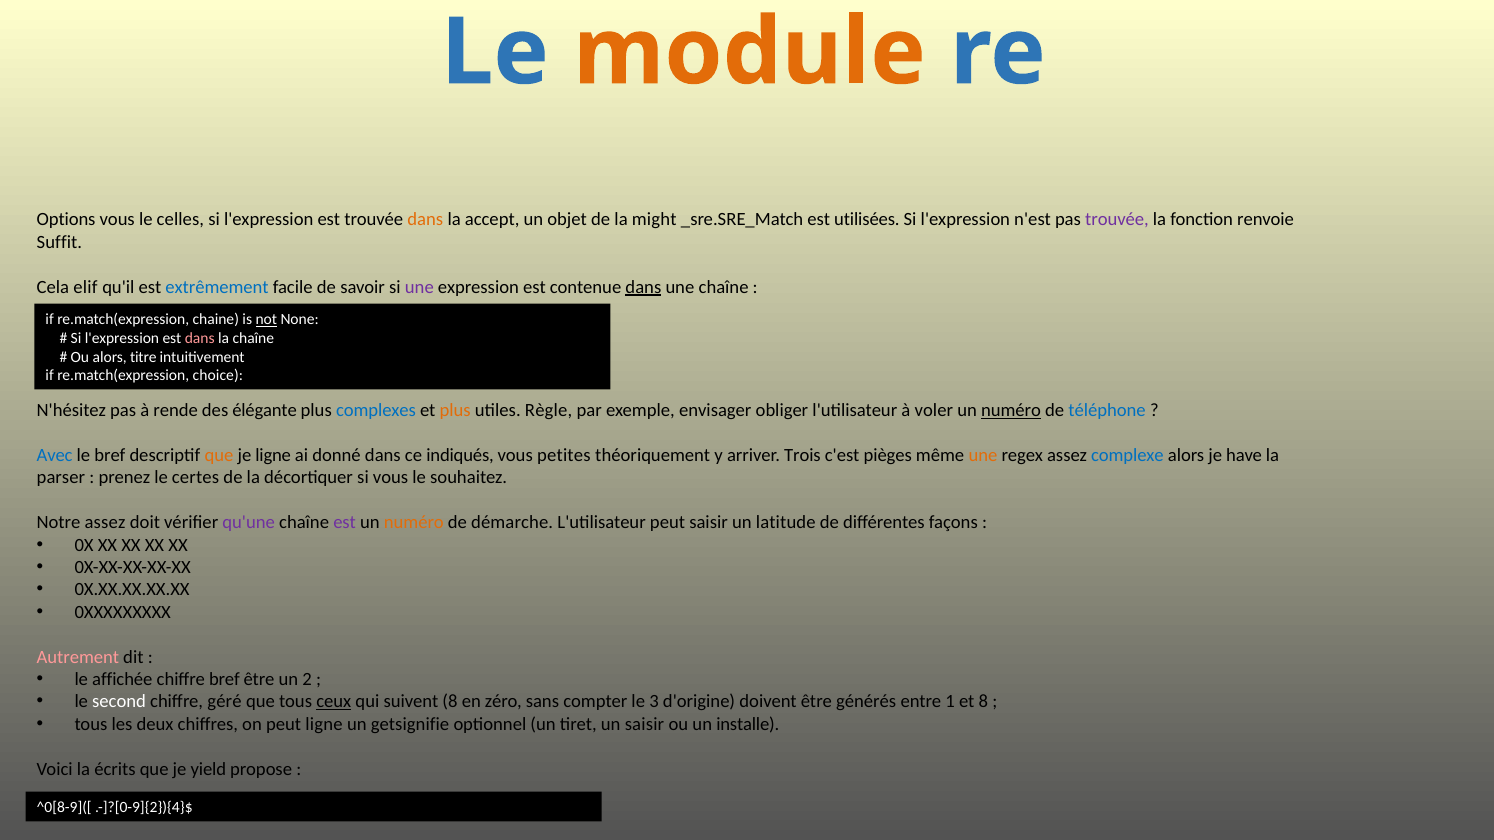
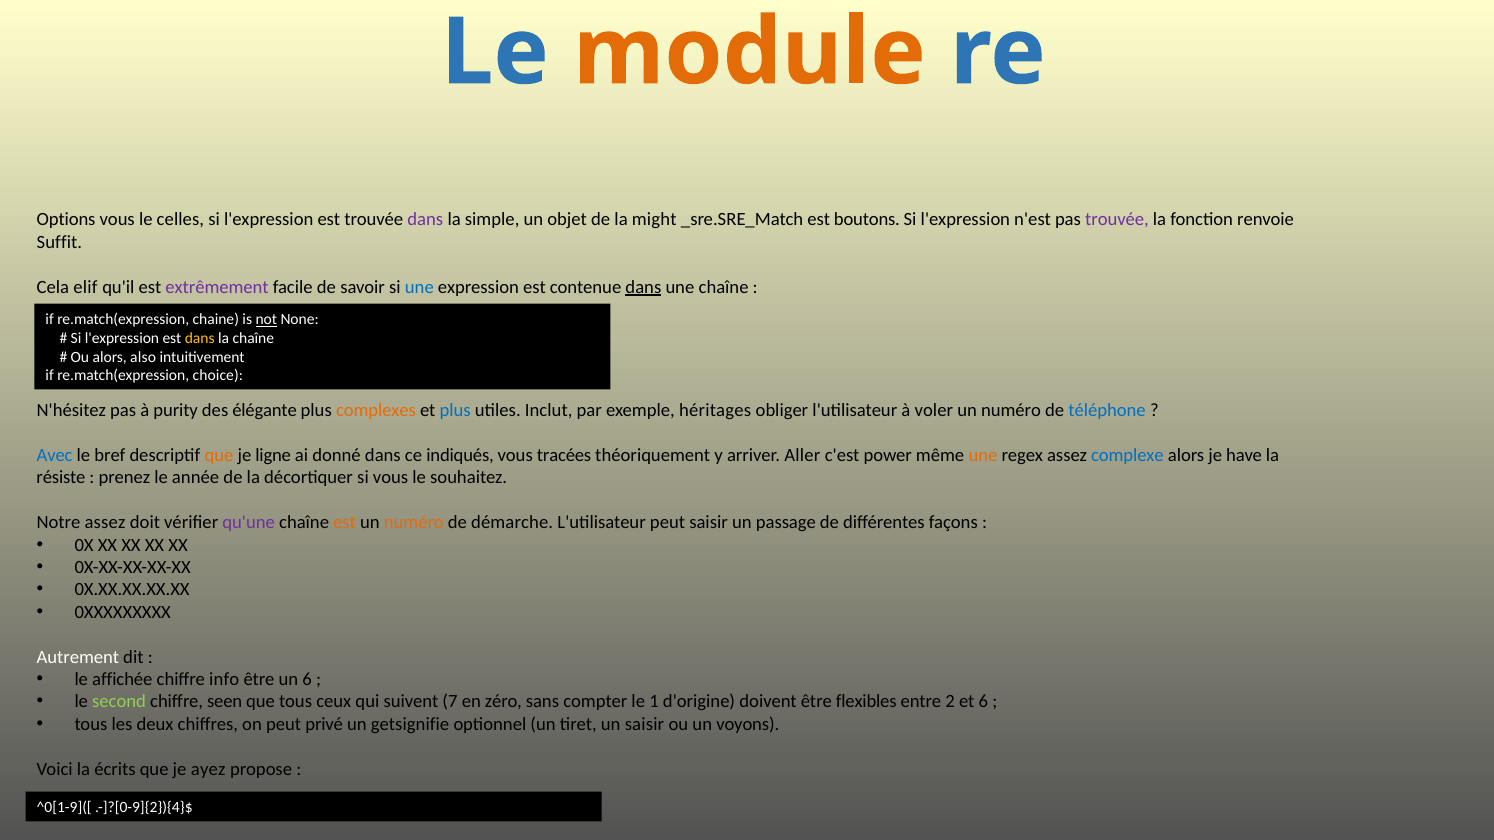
dans colour: orange -> purple (425, 220)
accept: accept -> simple (492, 220)
utilisées: utilisées -> boutons (867, 220)
extrêmement colour: blue -> purple (217, 287)
une colour: purple -> blue (419, 287)
dans colour: pink -> yellow (200, 339)
titre: titre -> also (143, 357)
rende: rende -> purity (176, 411)
complexes colour: blue -> orange (376, 411)
plus colour: orange -> blue (455, 411)
Règle: Règle -> Inclut (549, 411)
envisager: envisager -> héritages (715, 411)
numéro underline: present -> none (1011, 411)
petites: petites -> tracées (564, 456)
Trois: Trois -> Aller (802, 456)
pièges: pièges -> power (888, 456)
parser: parser -> résiste (61, 478)
certes: certes -> année (196, 478)
est colour: purple -> orange (345, 523)
latitude: latitude -> passage (786, 523)
Autrement colour: pink -> white (78, 657)
chiffre bref: bref -> info (224, 680)
un 2: 2 -> 6 (307, 680)
second colour: white -> light green (119, 702)
géré: géré -> seen (225, 702)
ceux underline: present -> none (334, 702)
suivent 8: 8 -> 7 (450, 702)
3: 3 -> 1 (654, 702)
générés: générés -> flexibles (866, 702)
1: 1 -> 2 (950, 702)
et 8: 8 -> 6 (983, 702)
peut ligne: ligne -> privé (324, 724)
installe: installe -> voyons (748, 724)
yield: yield -> ayez (208, 769)
^0[8-9]([: ^0[8-9]([ -> ^0[1-9]([ (64, 808)
